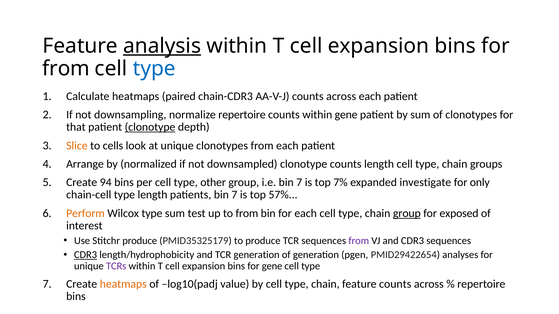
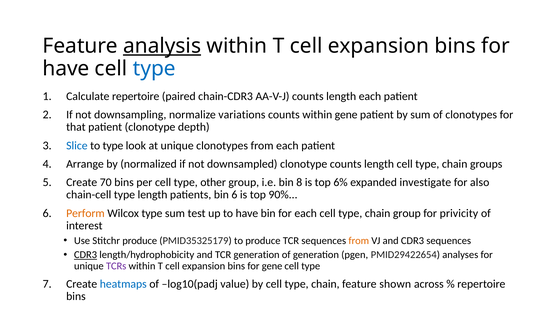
from: from -> have (66, 69)
Calculate heatmaps: heatmaps -> repertoire (136, 96)
AA-V-J counts across: across -> length (341, 96)
normalize repertoire: repertoire -> variations (242, 115)
clonotype underline: present -> none (150, 127)
Slice colour: orange -> blue (77, 146)
to cells: cells -> type (113, 146)
94: 94 -> 70 (106, 183)
i.e bin 7: 7 -> 8 (299, 183)
7%: 7% -> 6% (341, 183)
only: only -> also (480, 183)
patients bin 7: 7 -> 6 (234, 195)
57%: 57% -> 90% (283, 195)
to from: from -> have (247, 213)
group underline: present -> none (407, 213)
exposed: exposed -> privicity (459, 213)
from colour: purple -> orange (359, 241)
heatmaps colour: orange -> blue (123, 284)
feature counts: counts -> shown (395, 284)
